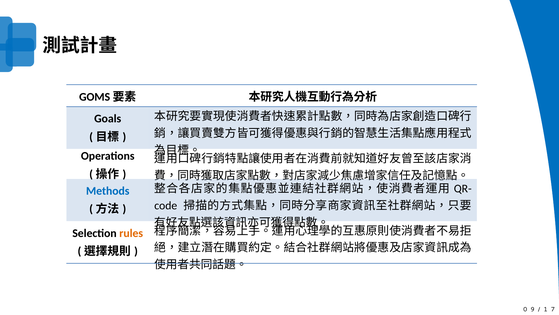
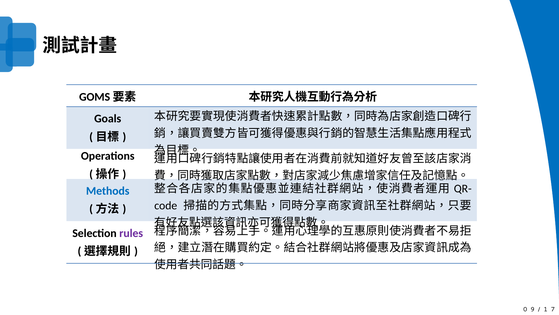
rules colour: orange -> purple (131, 233)
